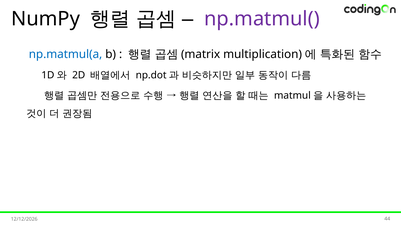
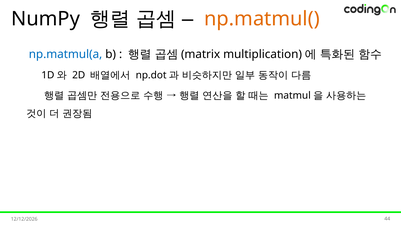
np.matmul( colour: purple -> orange (262, 19)
